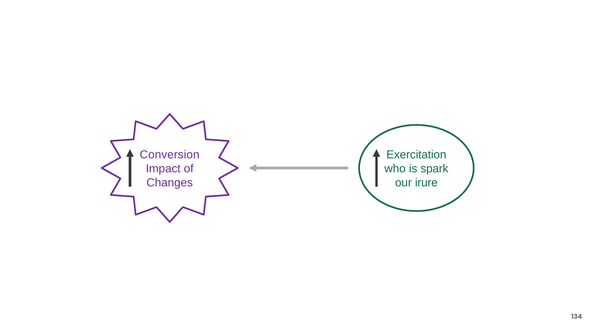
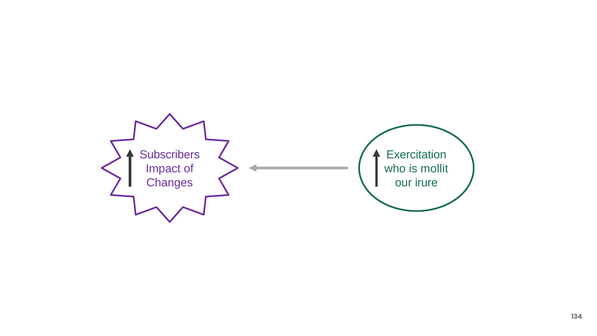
Conversion: Conversion -> Subscribers (170, 155)
spark: spark -> mollit (434, 169)
